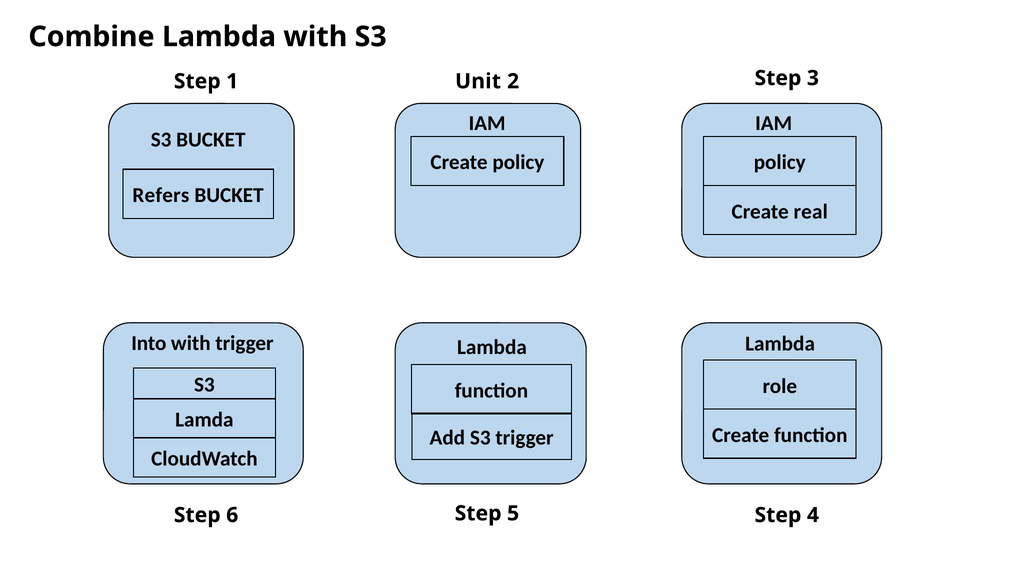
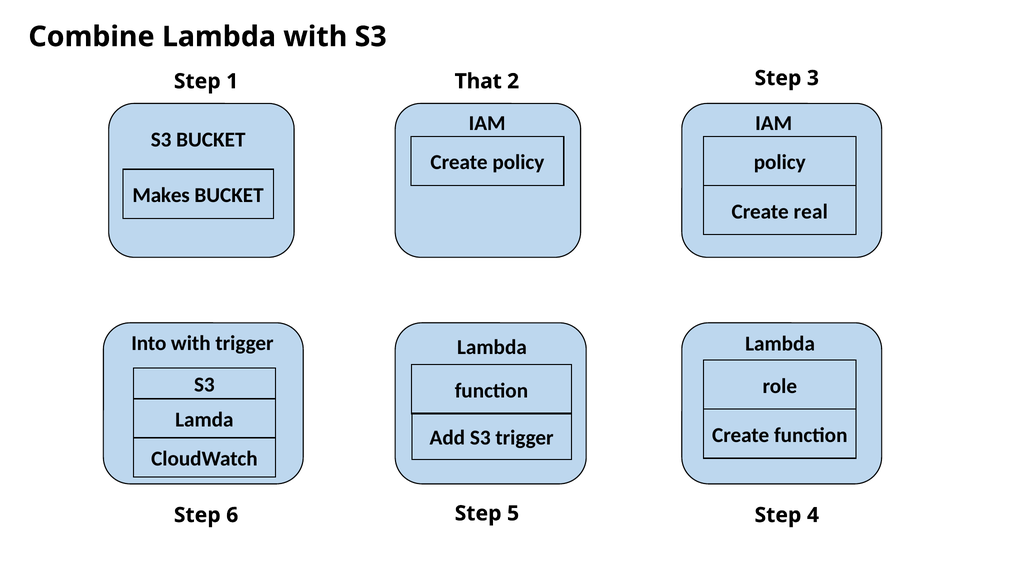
Unit: Unit -> That (478, 81)
Refers: Refers -> Makes (161, 195)
